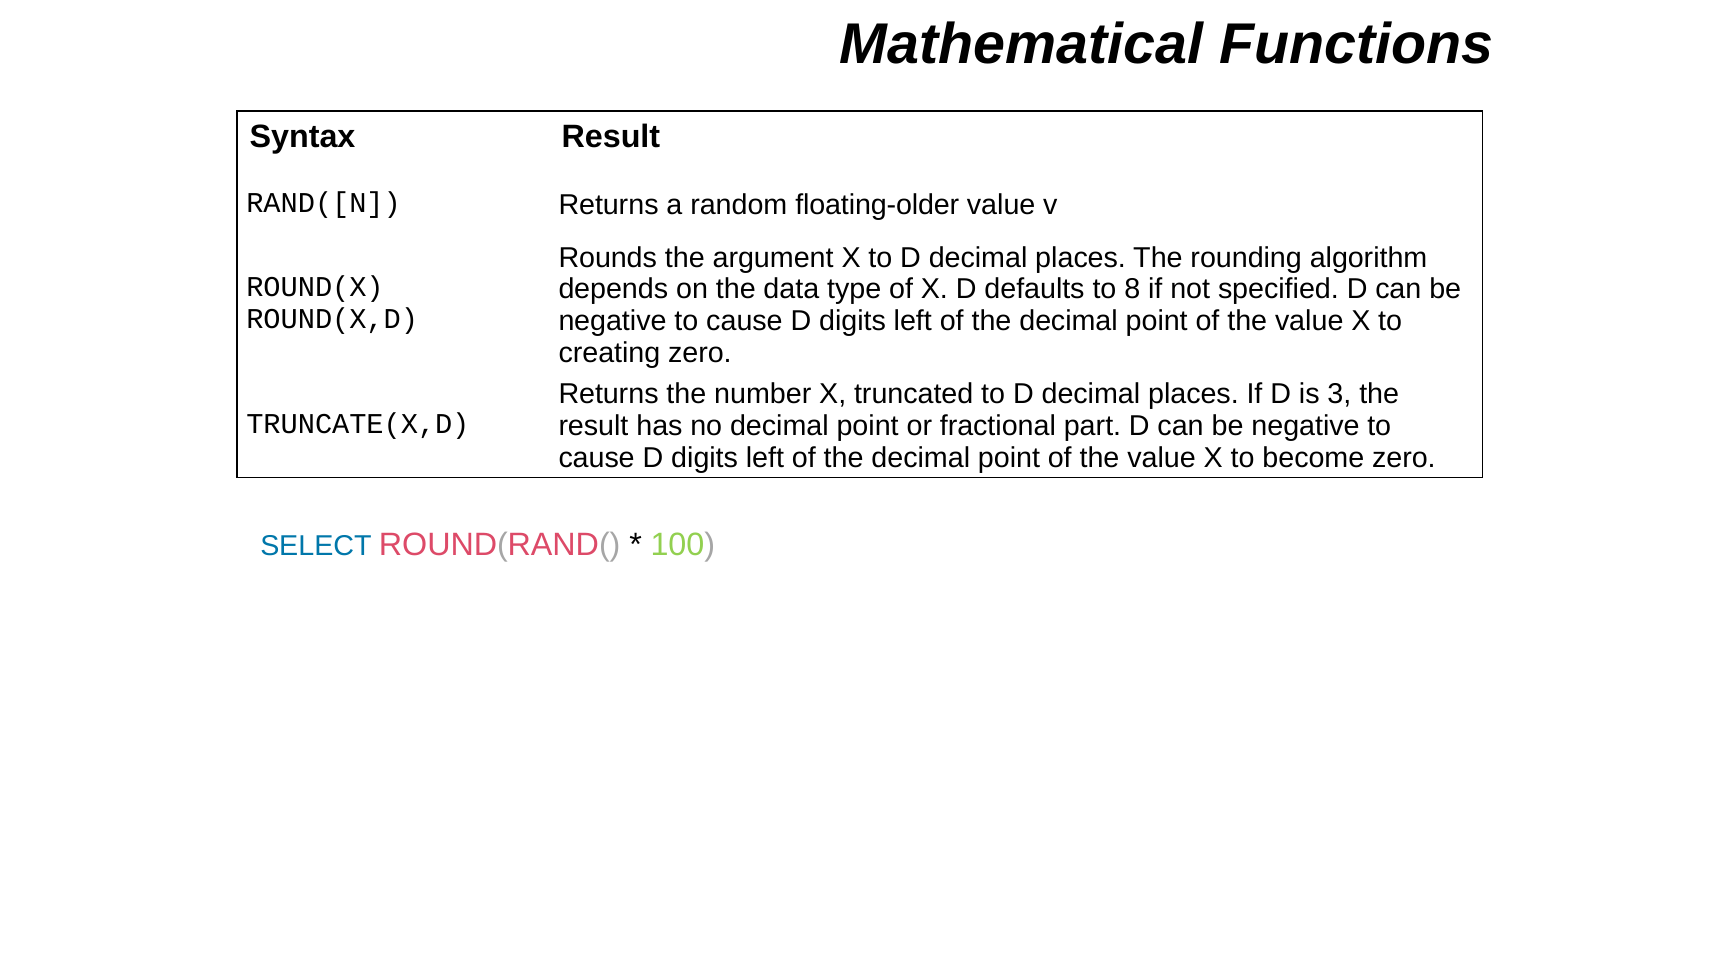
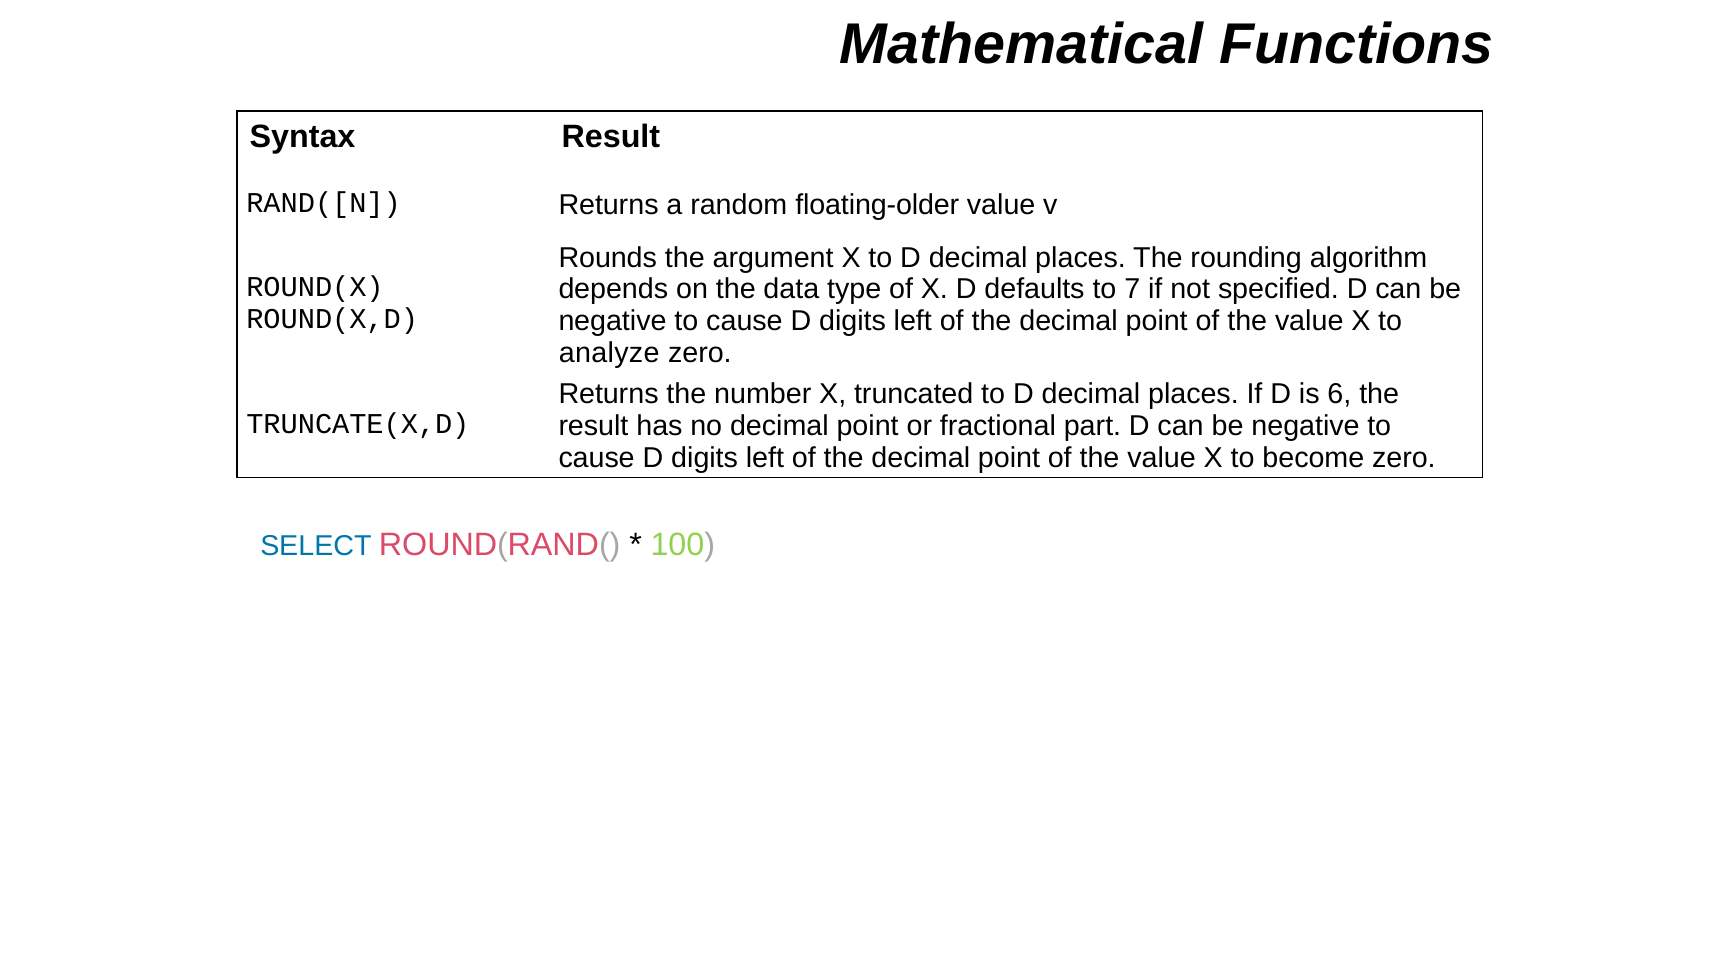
8: 8 -> 7 (1132, 289)
creating: creating -> analyze (609, 353)
3: 3 -> 6 (1339, 394)
